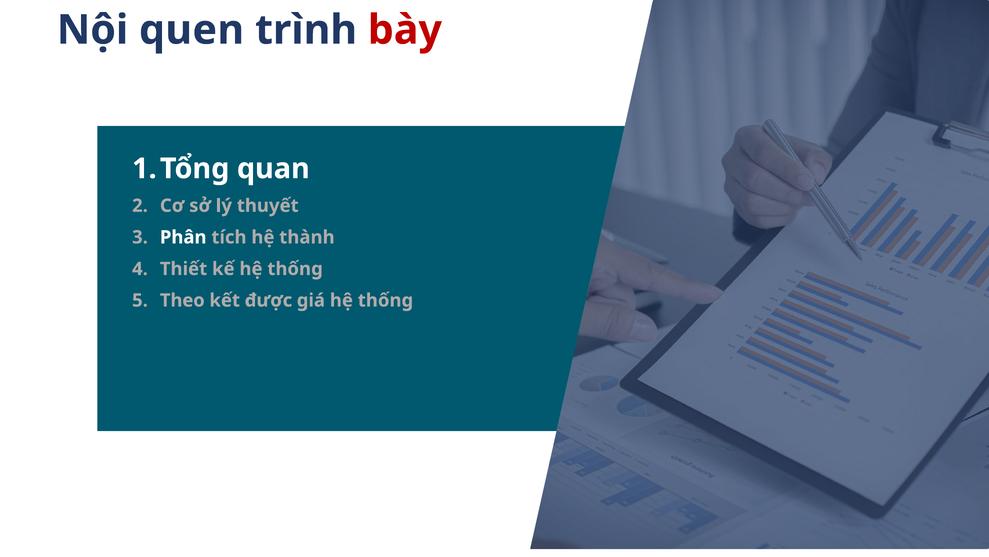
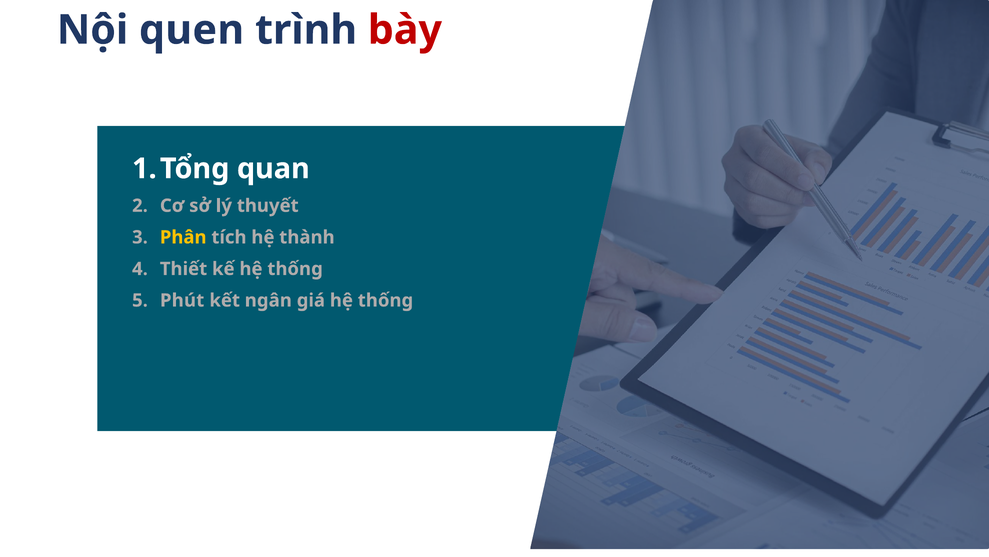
Phân colour: white -> yellow (183, 237)
Theo: Theo -> Phút (182, 300)
được: được -> ngân (268, 300)
